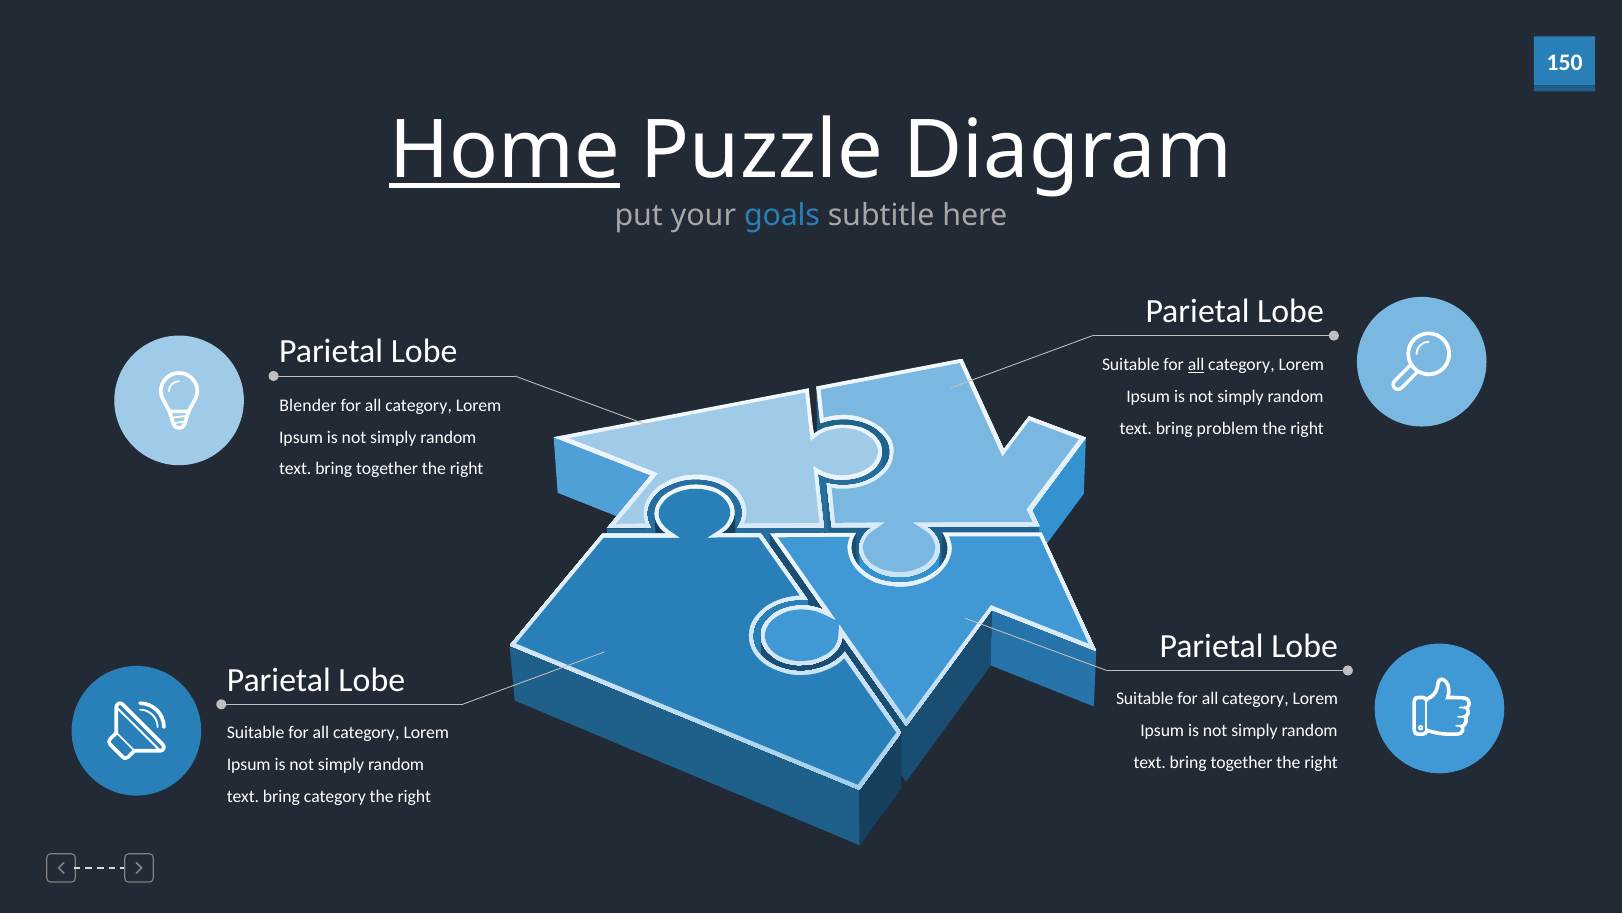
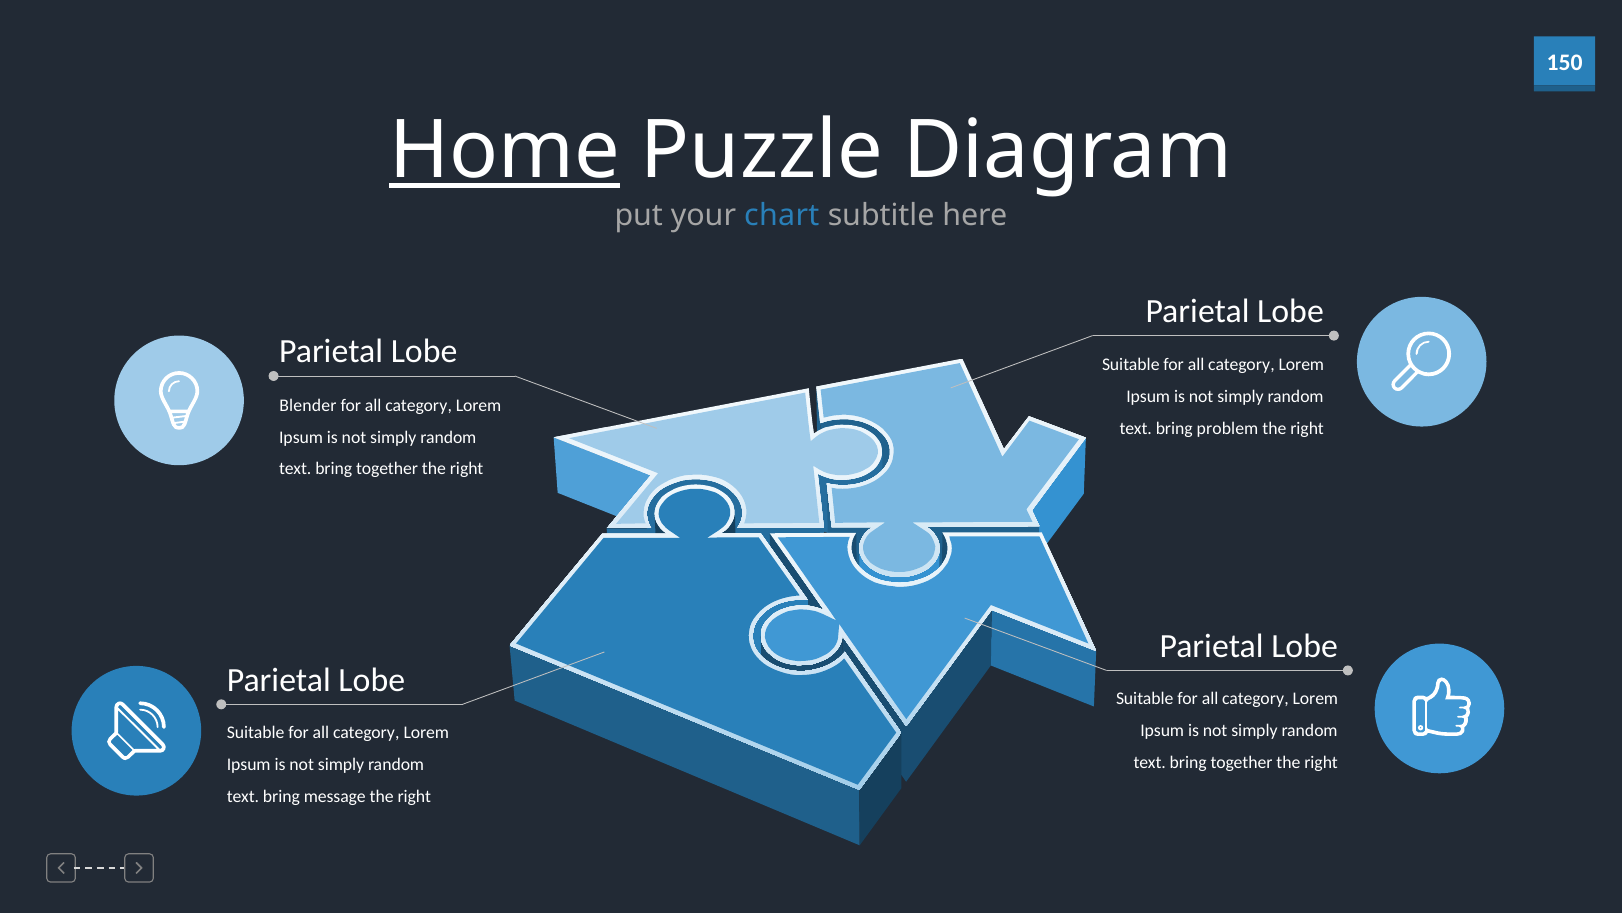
goals: goals -> chart (782, 215)
all underline: present -> none (1196, 365)
bring category: category -> message (335, 796)
